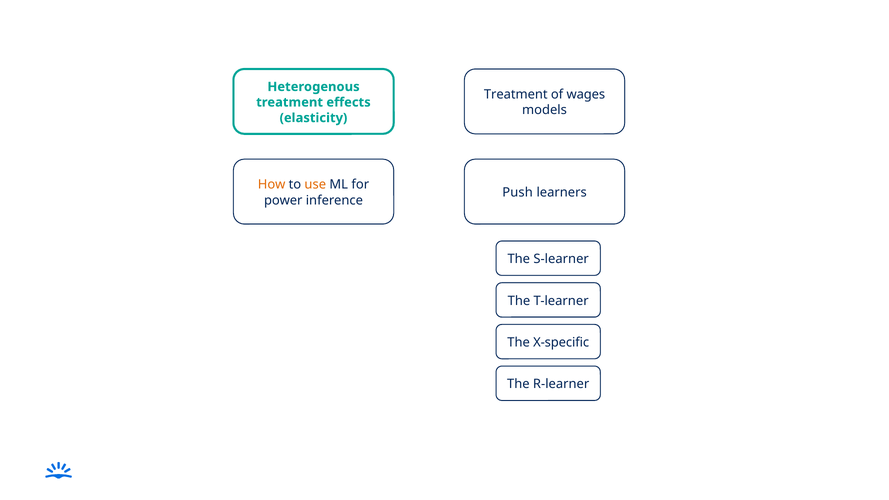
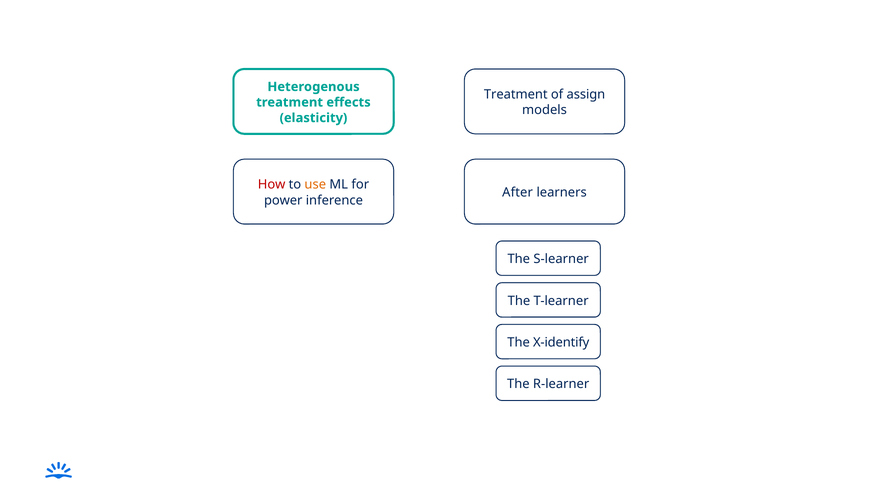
wages: wages -> assign (586, 95)
How colour: orange -> red (272, 185)
Push: Push -> After (518, 193)
X-specific: X-specific -> X-identify (561, 343)
